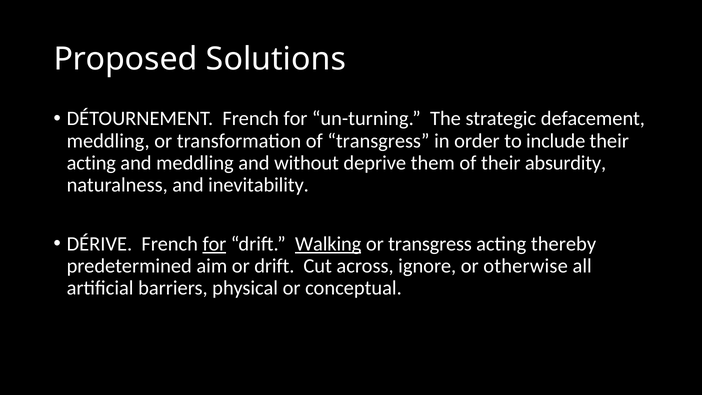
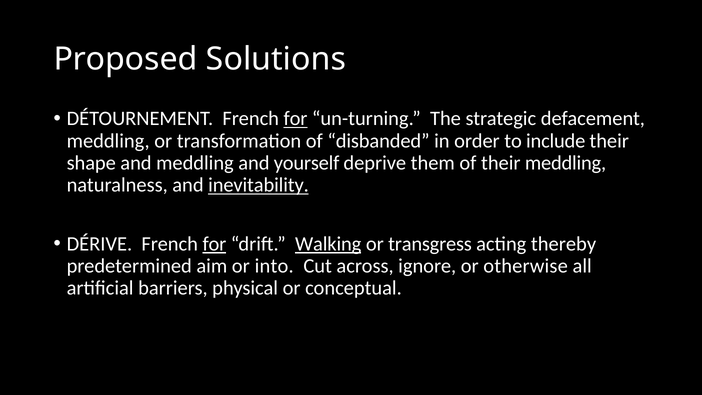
for underline: none -> present (296, 119)
of transgress: transgress -> disbanded (379, 141)
acting: acting -> shape (91, 163)
without: without -> yourself (307, 163)
their absurdity: absurdity -> meddling (566, 163)
inevitability underline: none -> present (259, 185)
or drift: drift -> into (274, 266)
